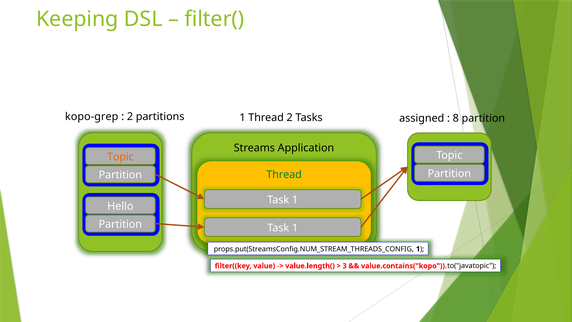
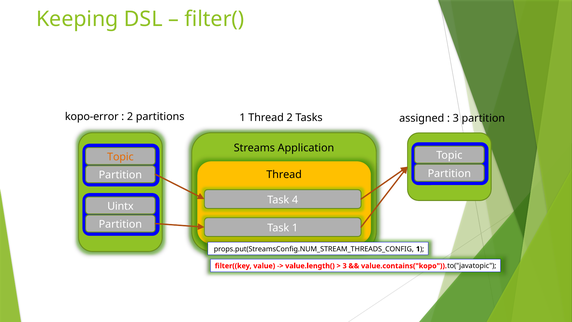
kopo-grep: kopo-grep -> kopo-error (92, 116)
8: 8 -> 3 (456, 118)
Thread colour: green -> black (284, 175)
1: 1 -> 4 (295, 200)
Hello: Hello -> Uintx (120, 206)
